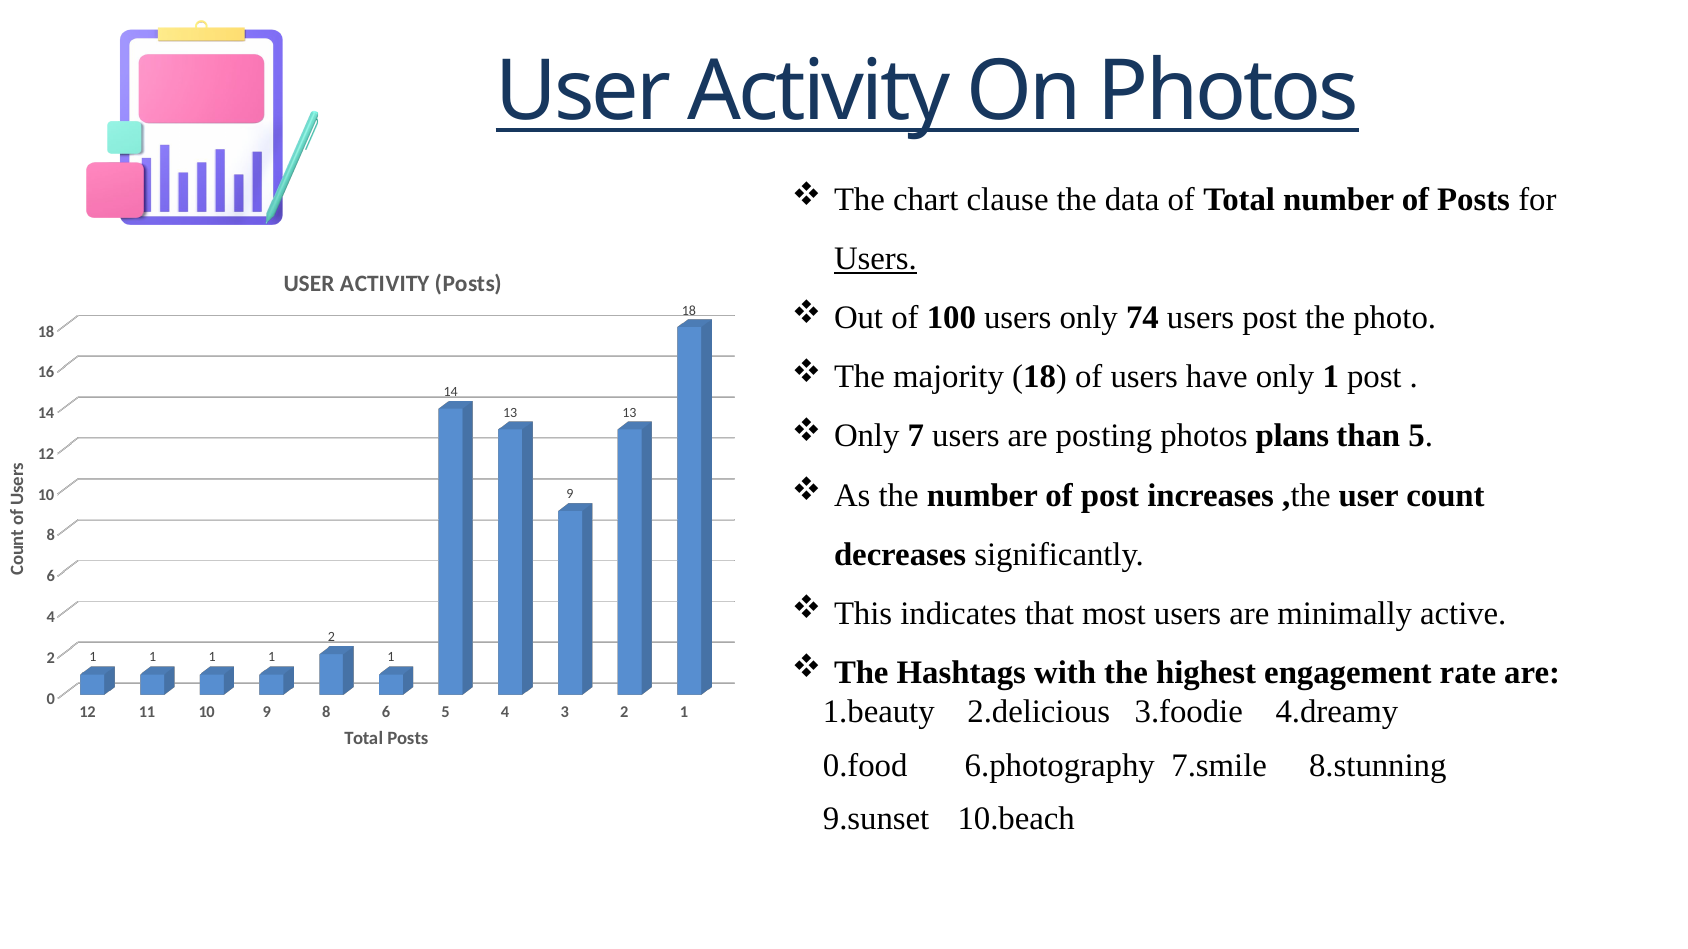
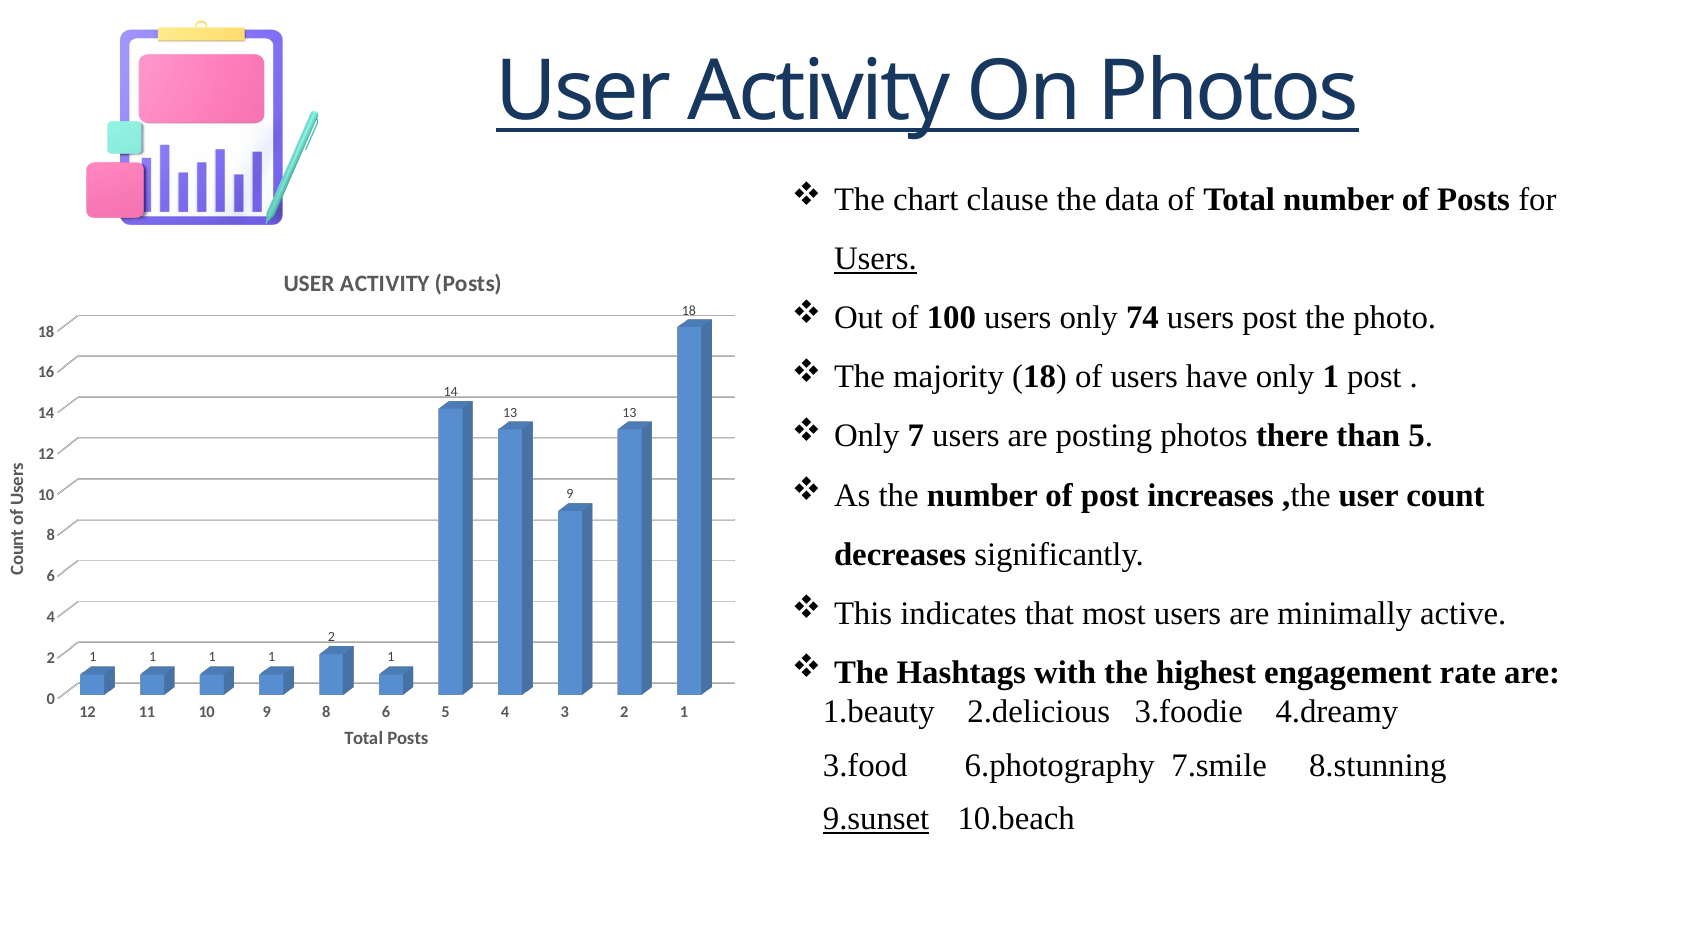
plans: plans -> there (1292, 436)
0.food: 0.food -> 3.food (865, 766)
9.sunset underline: none -> present (876, 819)
